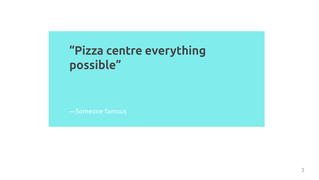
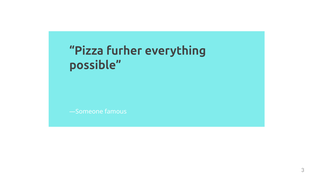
centre: centre -> furher (124, 51)
